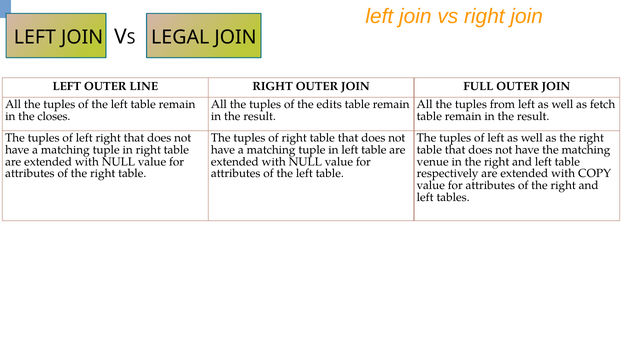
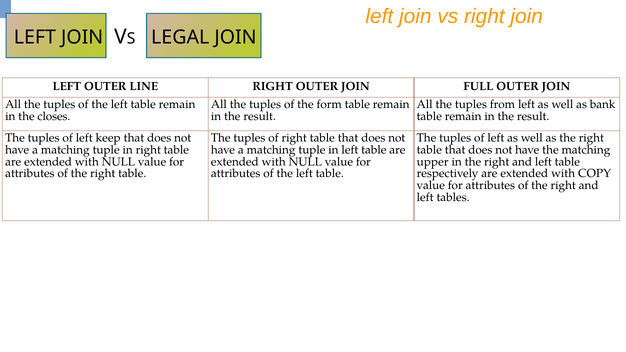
edits: edits -> form (329, 105)
fetch: fetch -> bank (603, 105)
left right: right -> keep (108, 138)
venue: venue -> upper (433, 162)
